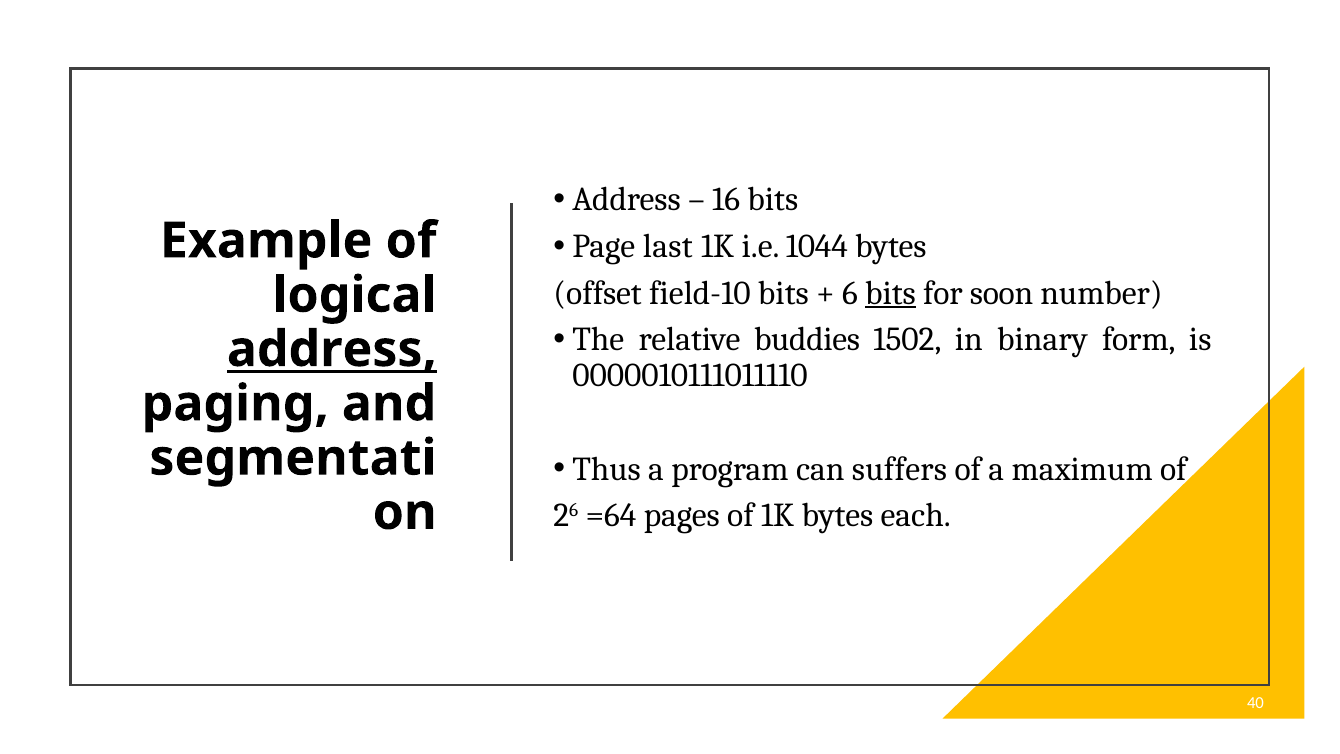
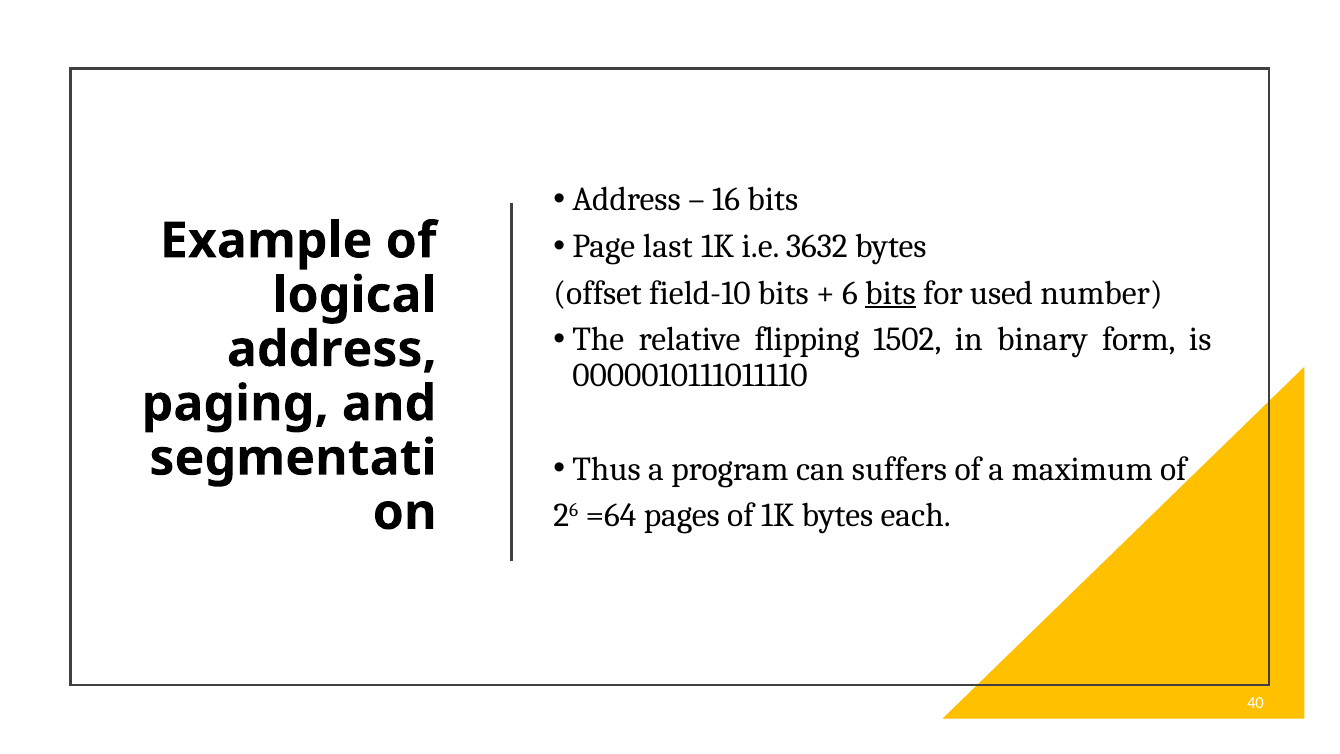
1044: 1044 -> 3632 (817, 246)
soon: soon -> used (1002, 293)
buddies: buddies -> flipping (807, 340)
address underline: present -> none (332, 349)
